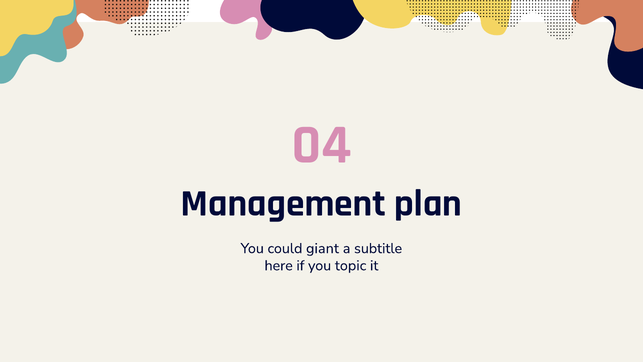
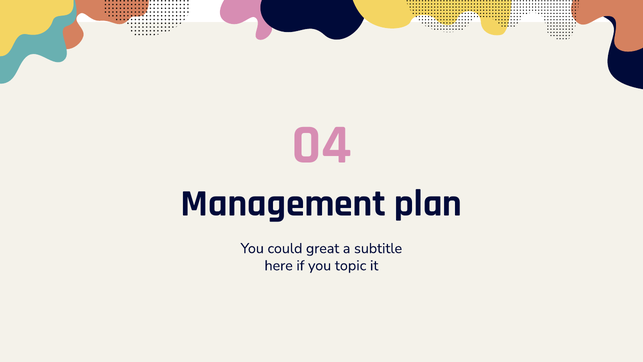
giant: giant -> great (323, 248)
